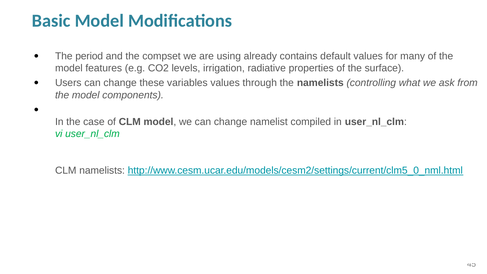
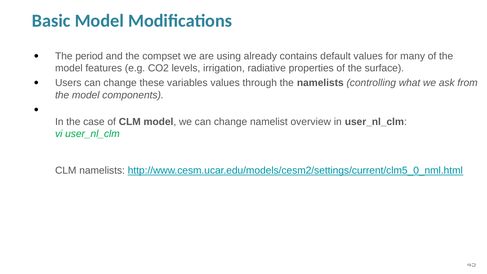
compiled: compiled -> overview (311, 122)
